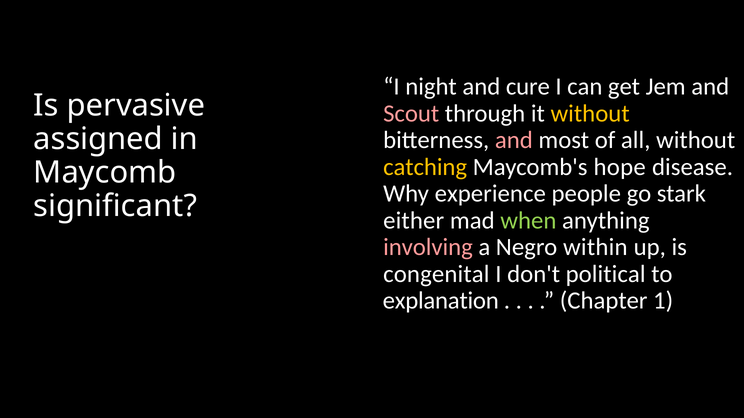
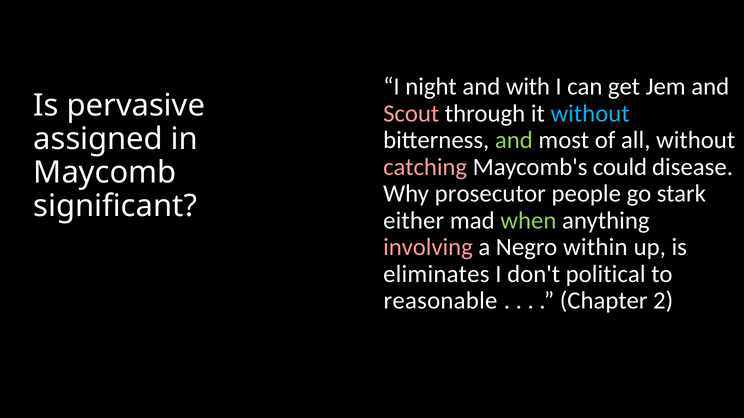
cure: cure -> with (528, 87)
without colour: yellow -> light blue (590, 114)
and colour: pink -> light green (514, 140)
catching colour: yellow -> pink (425, 167)
hope: hope -> could (620, 167)
experience: experience -> prosecutor (490, 194)
congenital: congenital -> eliminates (436, 274)
explanation: explanation -> reasonable (441, 301)
1: 1 -> 2 (663, 301)
